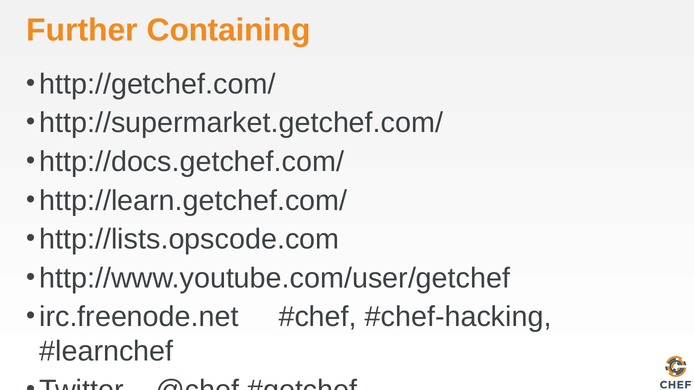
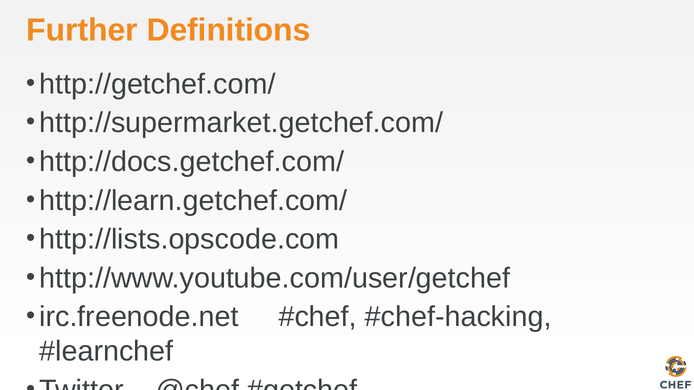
Containing: Containing -> Definitions (229, 30)
